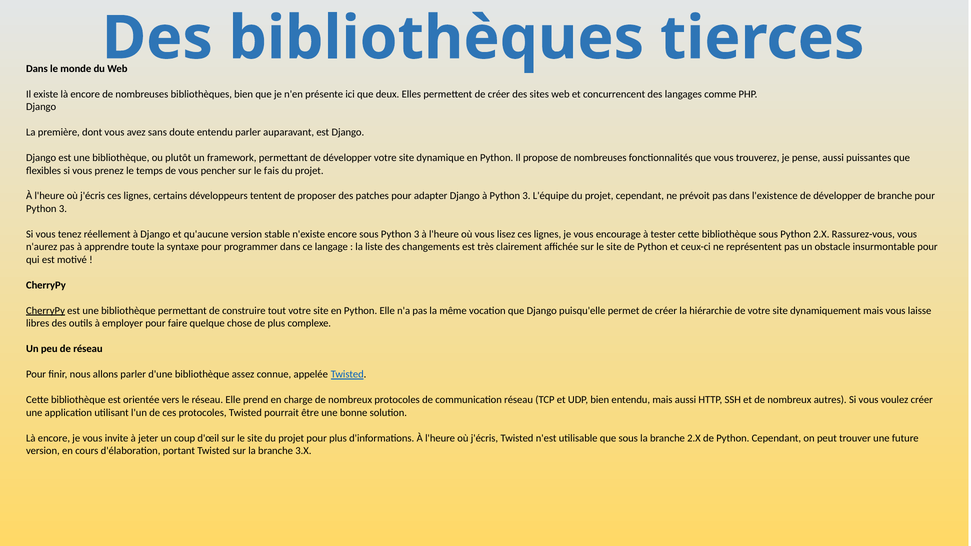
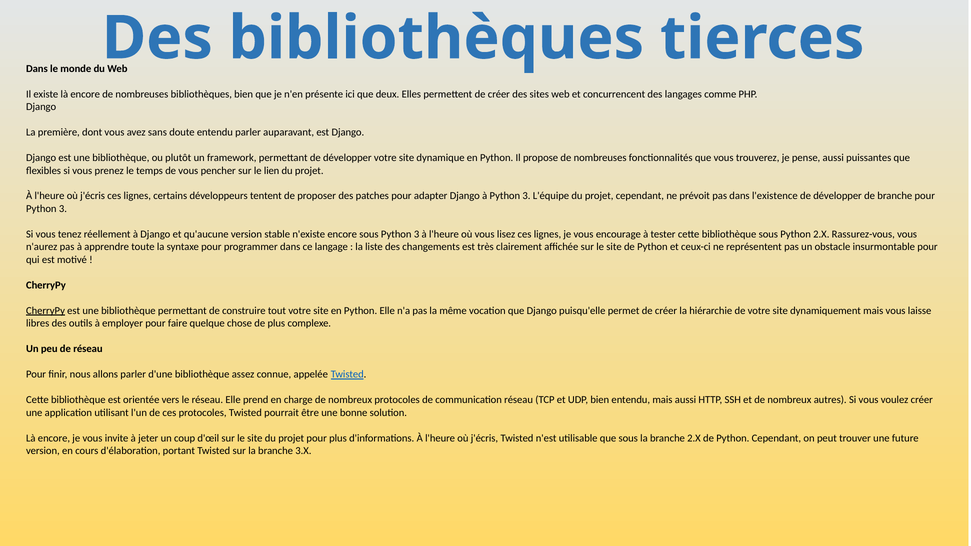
fais: fais -> lien (272, 171)
